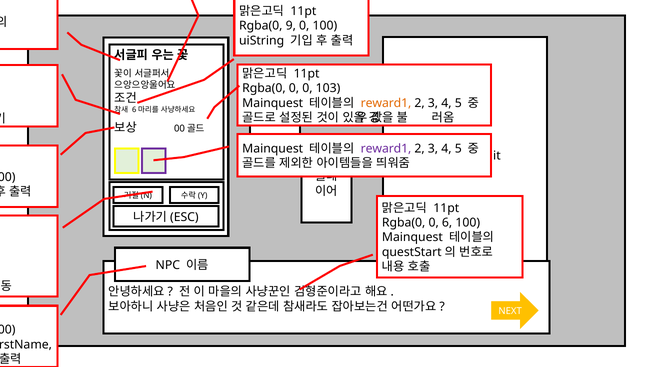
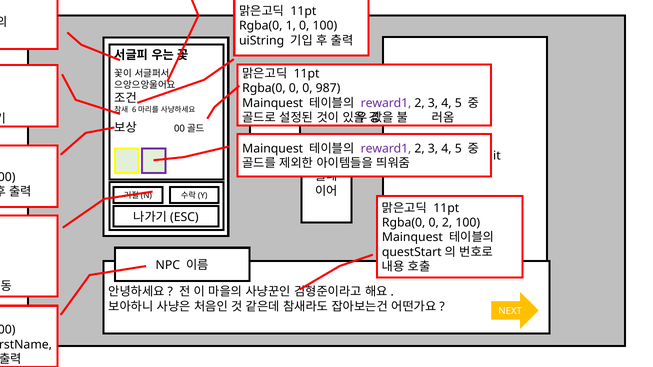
9: 9 -> 1 (291, 26)
103: 103 -> 987 (328, 88)
reward1 colour: orange -> purple (386, 103)
0 6: 6 -> 2 (447, 223)
